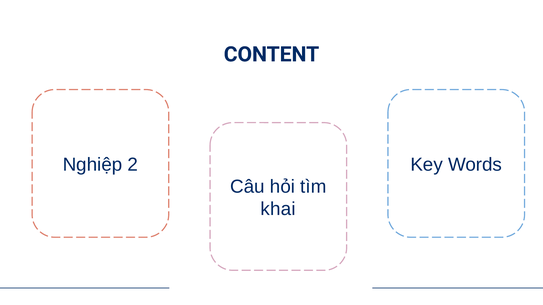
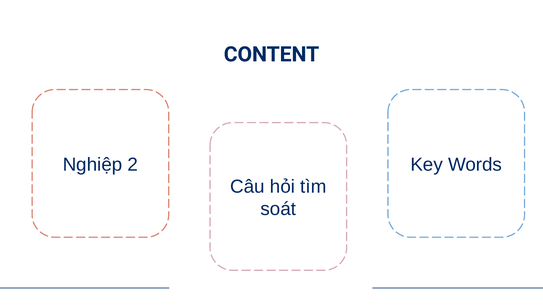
khai: khai -> soát (278, 209)
